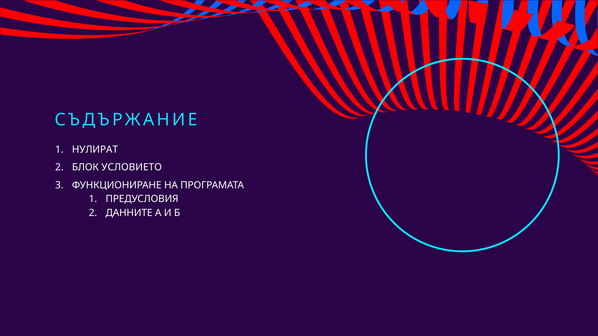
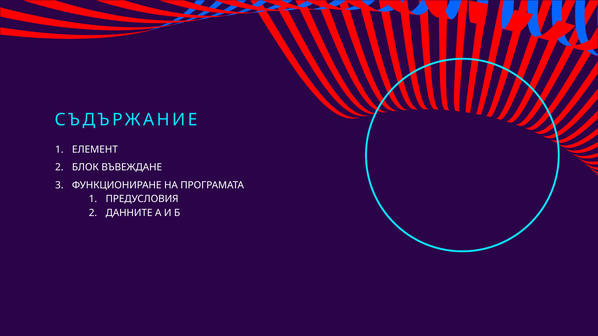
НУЛИРАТ: НУЛИРАТ -> ЕЛЕМЕНТ (95, 150)
УСЛОВИЕТО: УСЛОВИЕТО -> ВЪВЕЖДАНЕ (132, 168)
